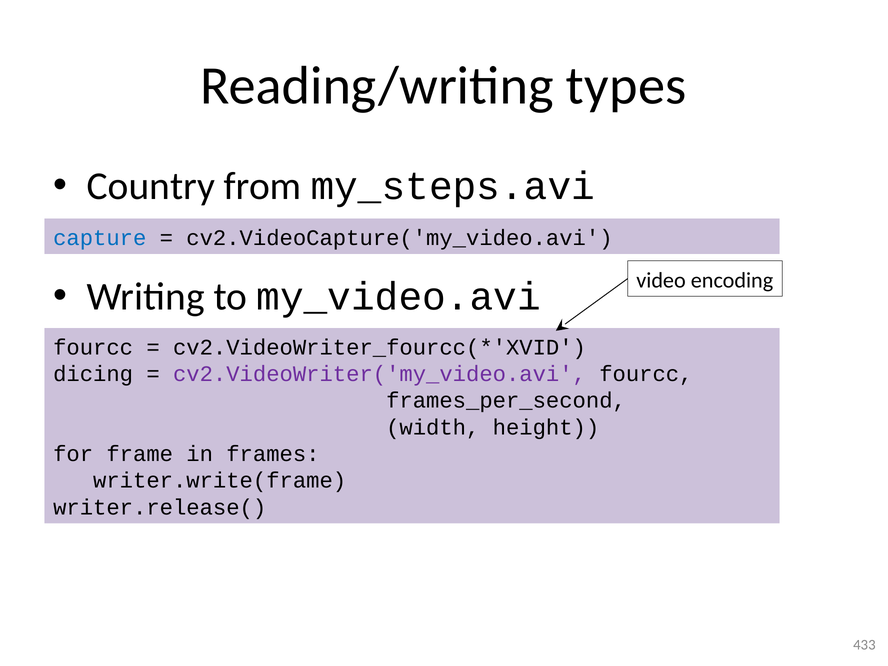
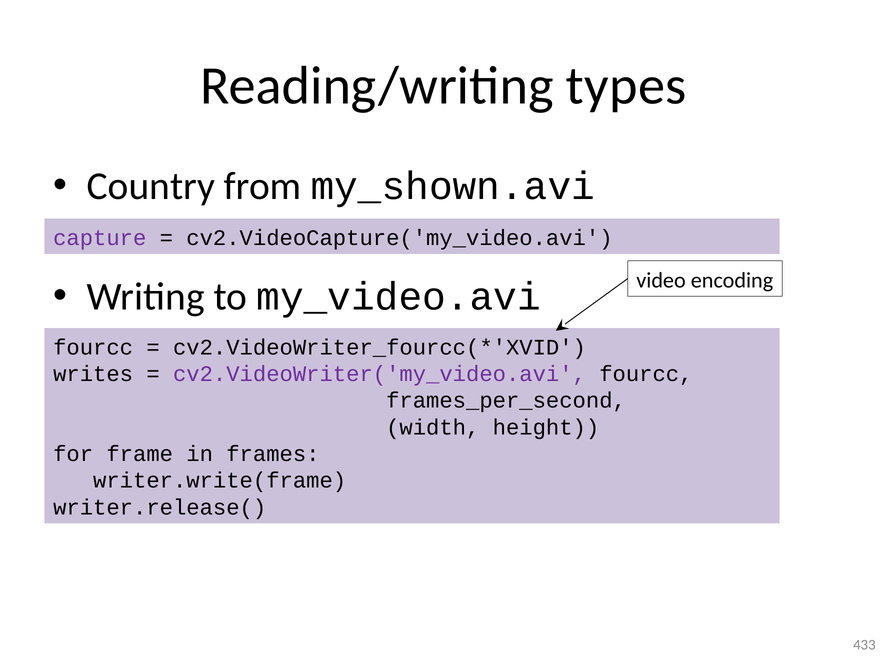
my_steps.avi: my_steps.avi -> my_shown.avi (453, 186)
capture colour: blue -> purple (100, 238)
dicing: dicing -> writes (93, 374)
